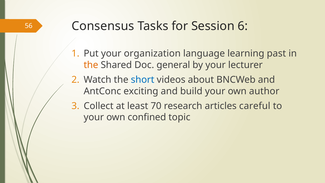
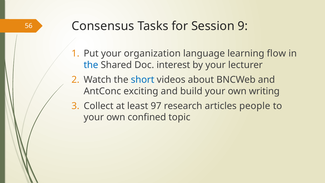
6: 6 -> 9 (243, 26)
past: past -> flow (276, 54)
the colour: orange -> blue (91, 65)
general: general -> interest (173, 65)
author: author -> writing (264, 91)
70: 70 -> 97 (156, 106)
careful: careful -> people (255, 106)
